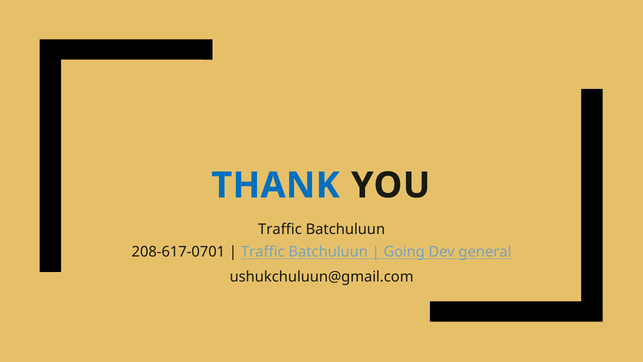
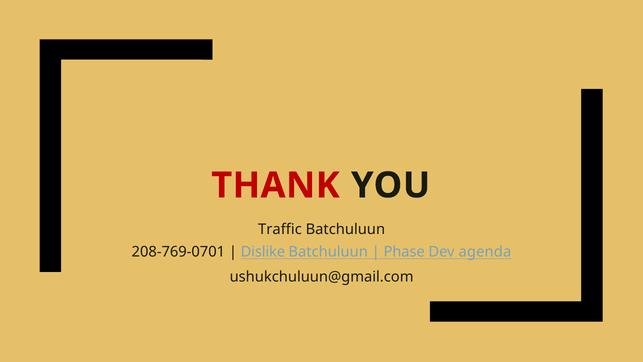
THANK colour: blue -> red (275, 185)
208-617-0701: 208-617-0701 -> 208-769-0701 (178, 252)
Traffic: Traffic -> Dislike (263, 252)
Going: Going -> Phase (404, 252)
general: general -> agenda (485, 252)
